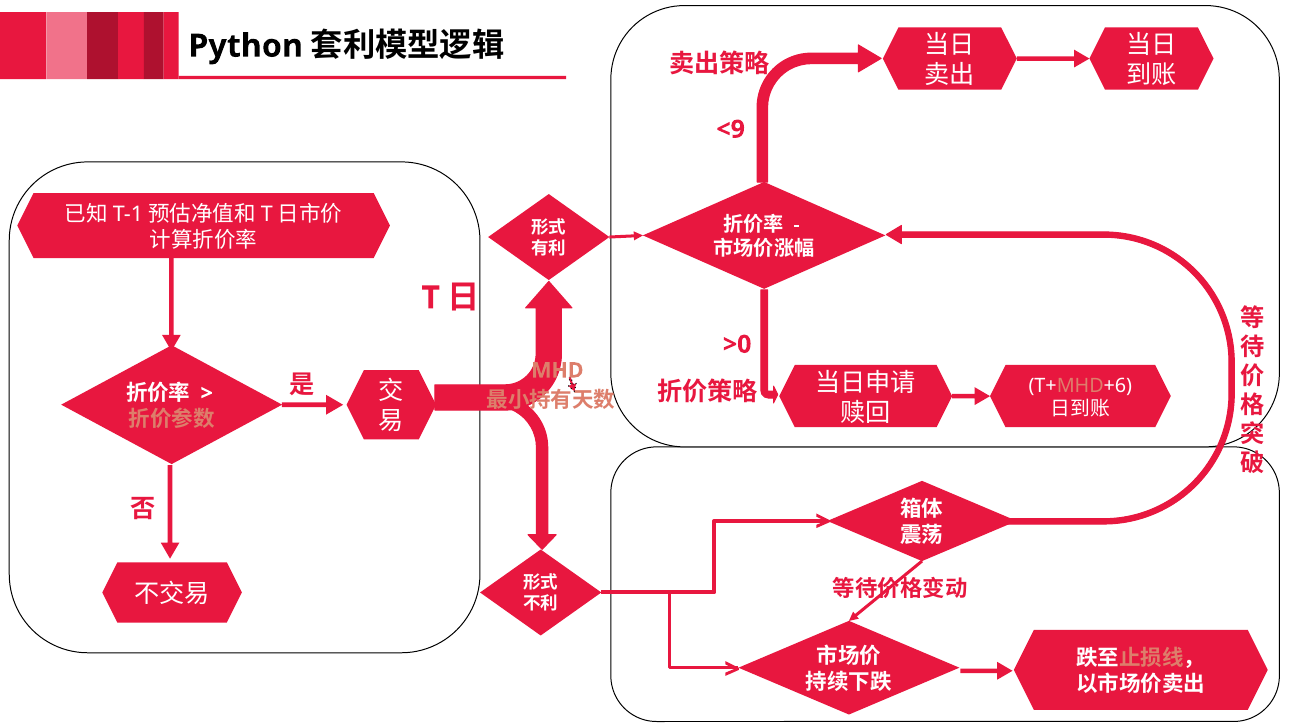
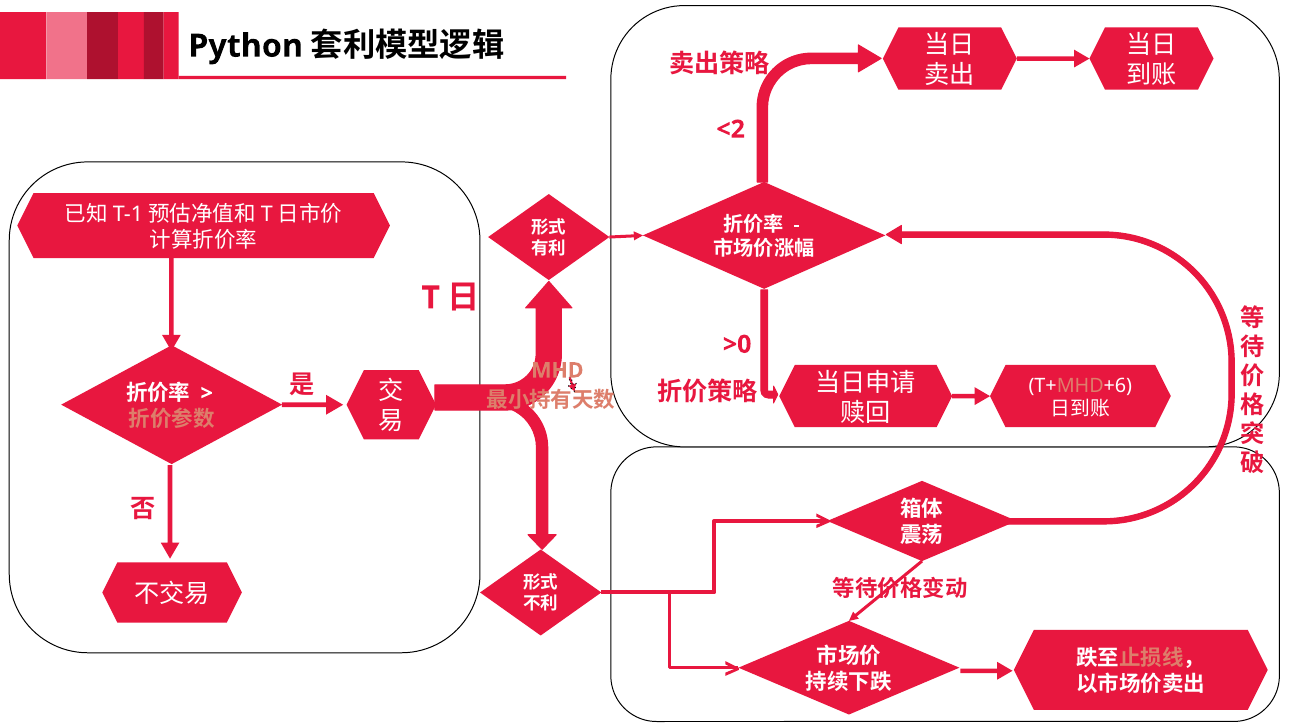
<9: <9 -> <2 (731, 129)
